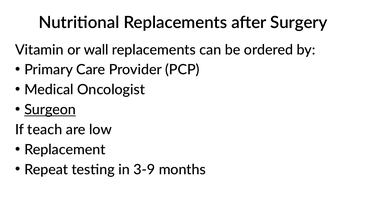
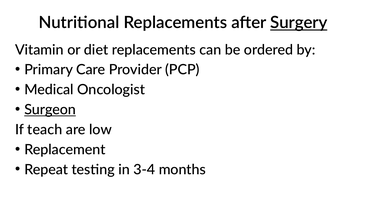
Surgery underline: none -> present (299, 23)
wall: wall -> diet (96, 50)
3-9: 3-9 -> 3-4 (144, 170)
